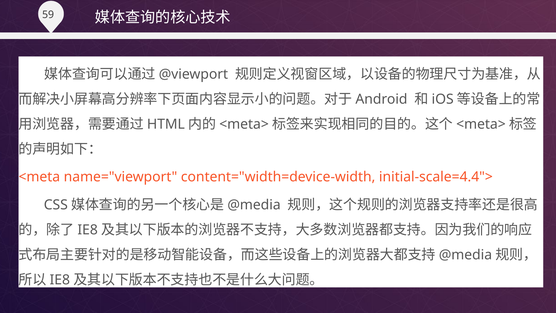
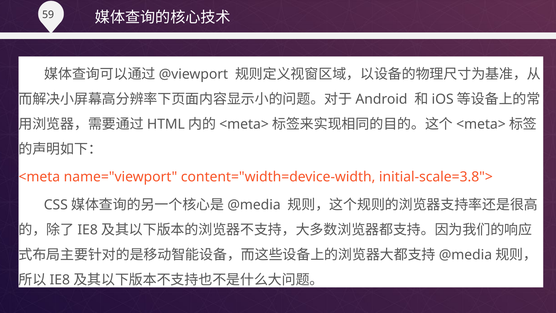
initial-scale=4.4">: initial-scale=4.4"> -> initial-scale=3.8"> (436, 177)
